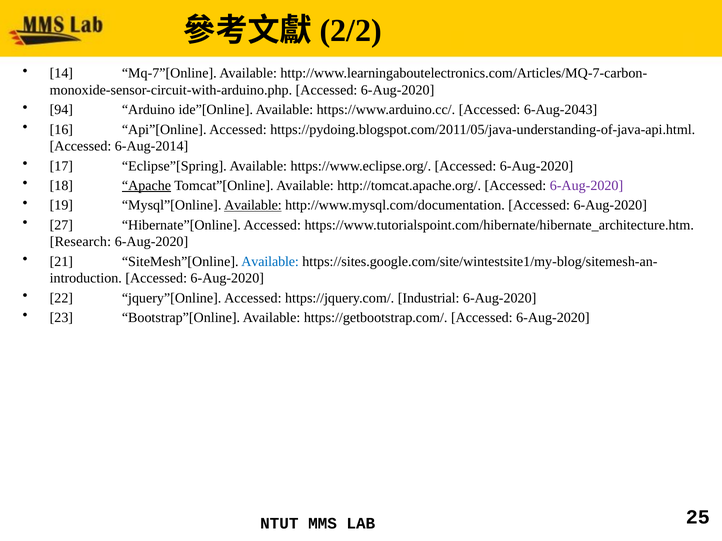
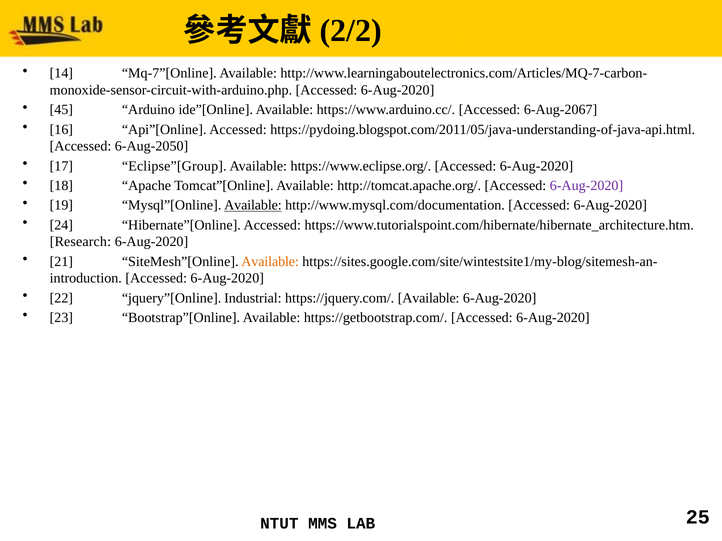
94: 94 -> 45 (61, 110)
6-Aug-2043: 6-Aug-2043 -> 6-Aug-2067 (561, 110)
6-Aug-2014: 6-Aug-2014 -> 6-Aug-2050 (152, 146)
Eclipse”[Spring: Eclipse”[Spring -> Eclipse”[Group (174, 166)
Apache underline: present -> none (146, 186)
27: 27 -> 24 (61, 225)
Available colour: blue -> orange (270, 262)
jquery”[Online Accessed: Accessed -> Industrial (253, 298)
https://jquery.com/ Industrial: Industrial -> Available (429, 298)
